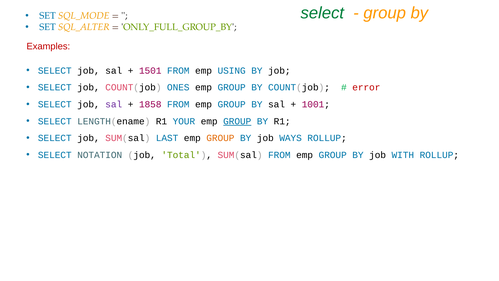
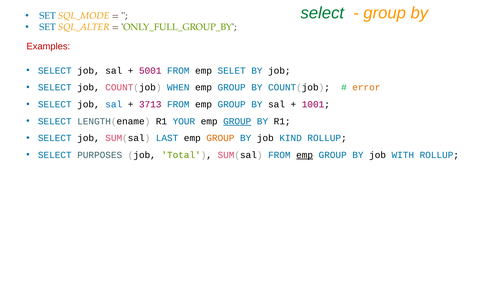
1501: 1501 -> 5001 (150, 71)
USING: USING -> SELET (232, 71)
ONES: ONES -> WHEN (178, 87)
error colour: red -> orange (366, 87)
sal colour: purple -> blue (114, 104)
1858: 1858 -> 3713 (150, 104)
WAYS: WAYS -> KIND (291, 138)
NOTATION: NOTATION -> PURPOSES (100, 155)
emp underline: none -> present (305, 155)
